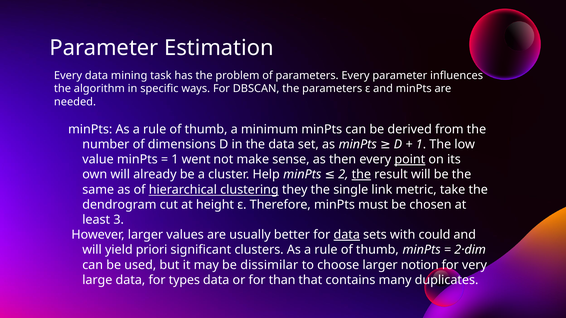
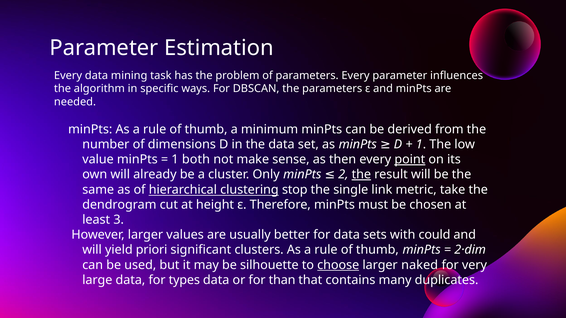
went: went -> both (196, 160)
Help: Help -> Only (266, 175)
they: they -> stop (295, 190)
data underline: present -> none (347, 235)
dissimilar: dissimilar -> silhouette (269, 265)
choose underline: none -> present (338, 265)
notion: notion -> naked (420, 265)
